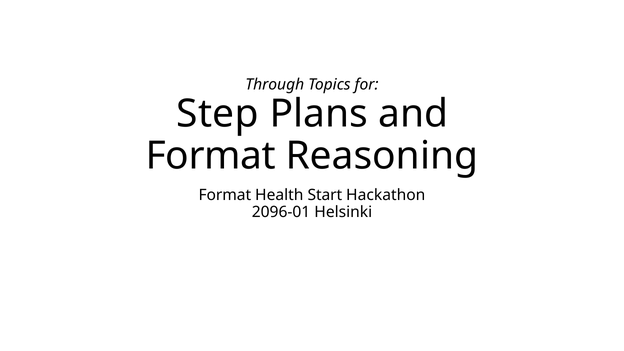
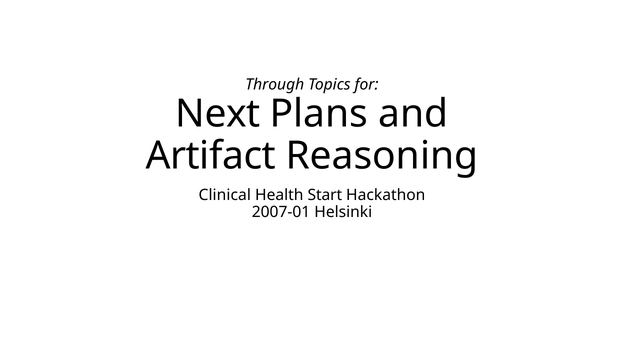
Step: Step -> Next (218, 114)
Format: Format -> Artifact (211, 156)
Format: Format -> Clinical (225, 195)
2096-01: 2096-01 -> 2007-01 (281, 212)
